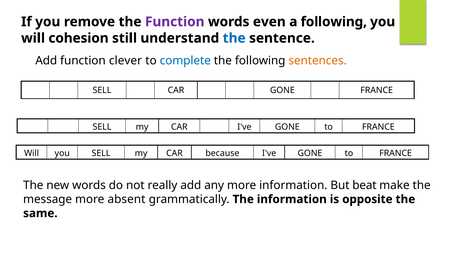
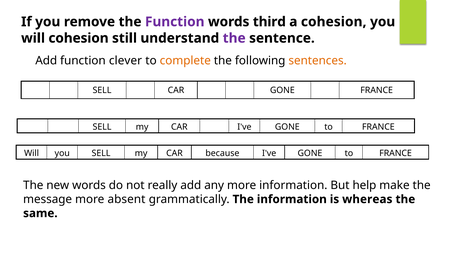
even: even -> third (269, 22)
a following: following -> cohesion (334, 22)
the colour: blue -> purple (234, 38)
complete colour: blue -> orange (185, 61)
beat: beat -> help (364, 185)
opposite: opposite -> whereas (367, 199)
